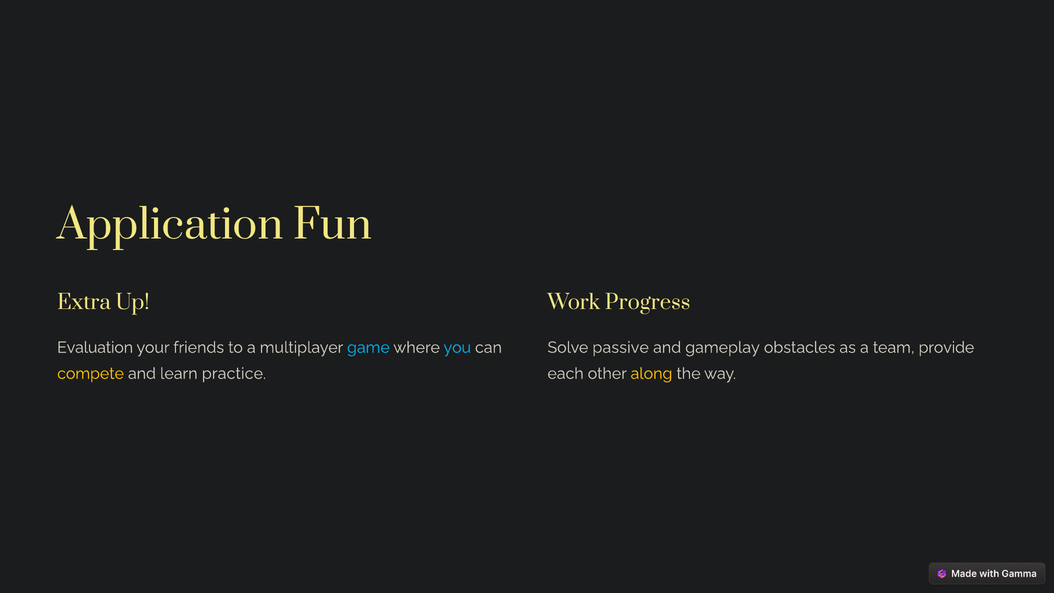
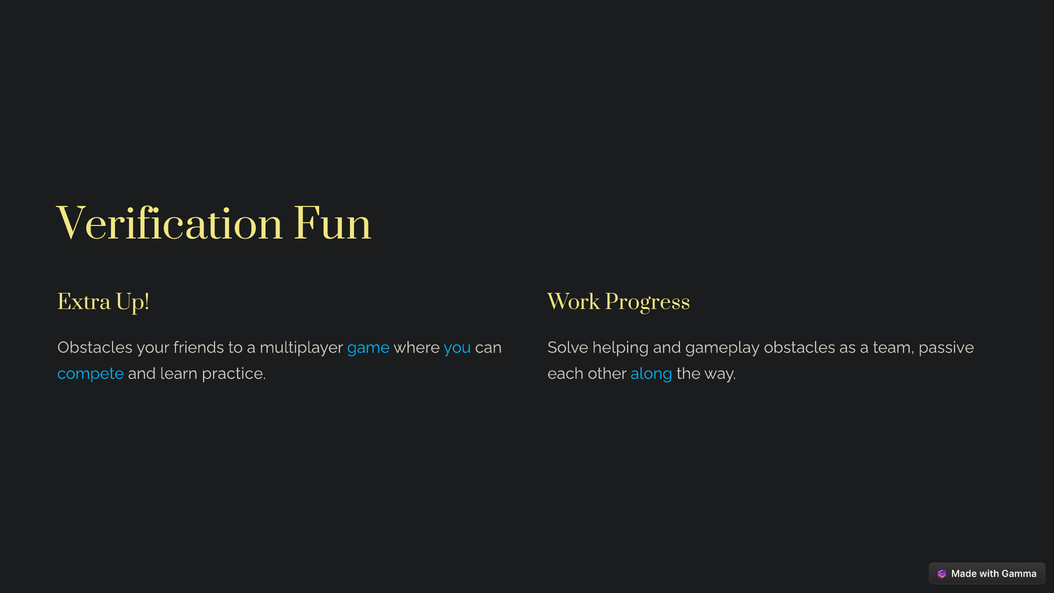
Application: Application -> Verification (170, 225)
Evaluation: Evaluation -> Obstacles (95, 347)
passive: passive -> helping (621, 347)
provide: provide -> passive (946, 347)
compete colour: yellow -> light blue (91, 373)
along colour: yellow -> light blue (651, 373)
